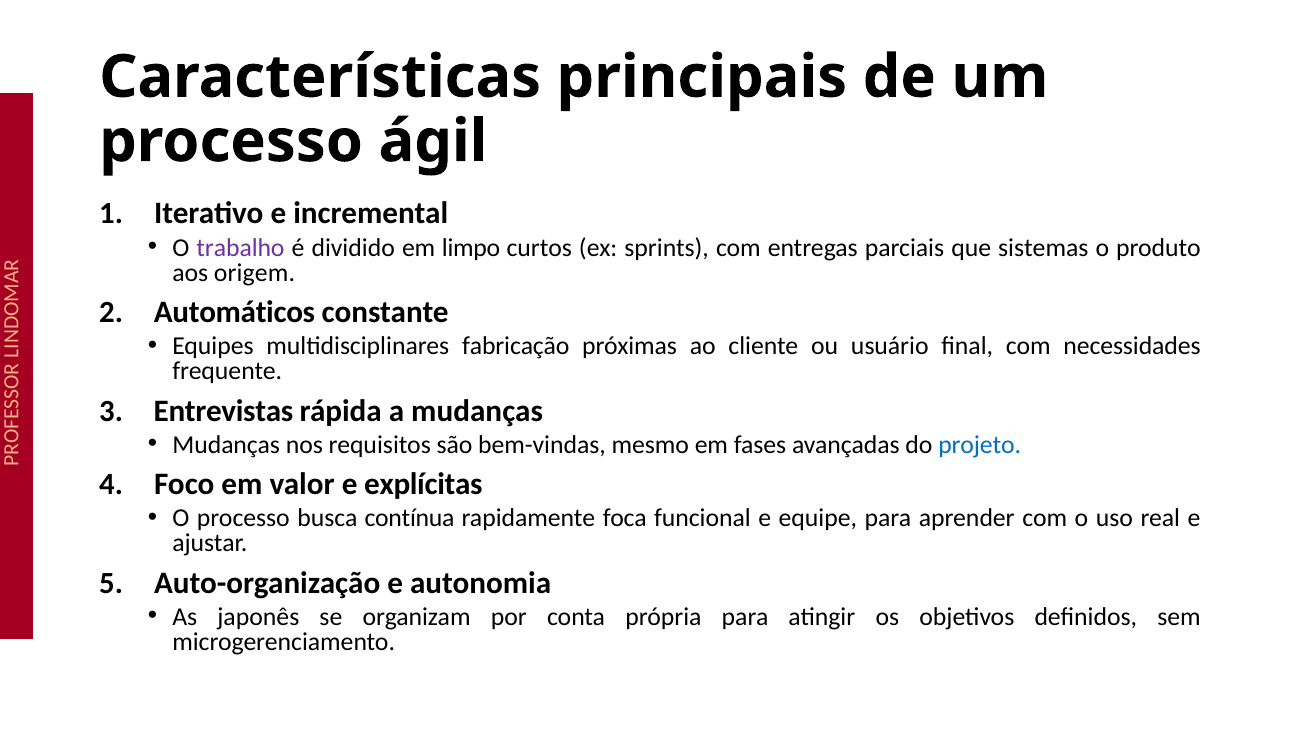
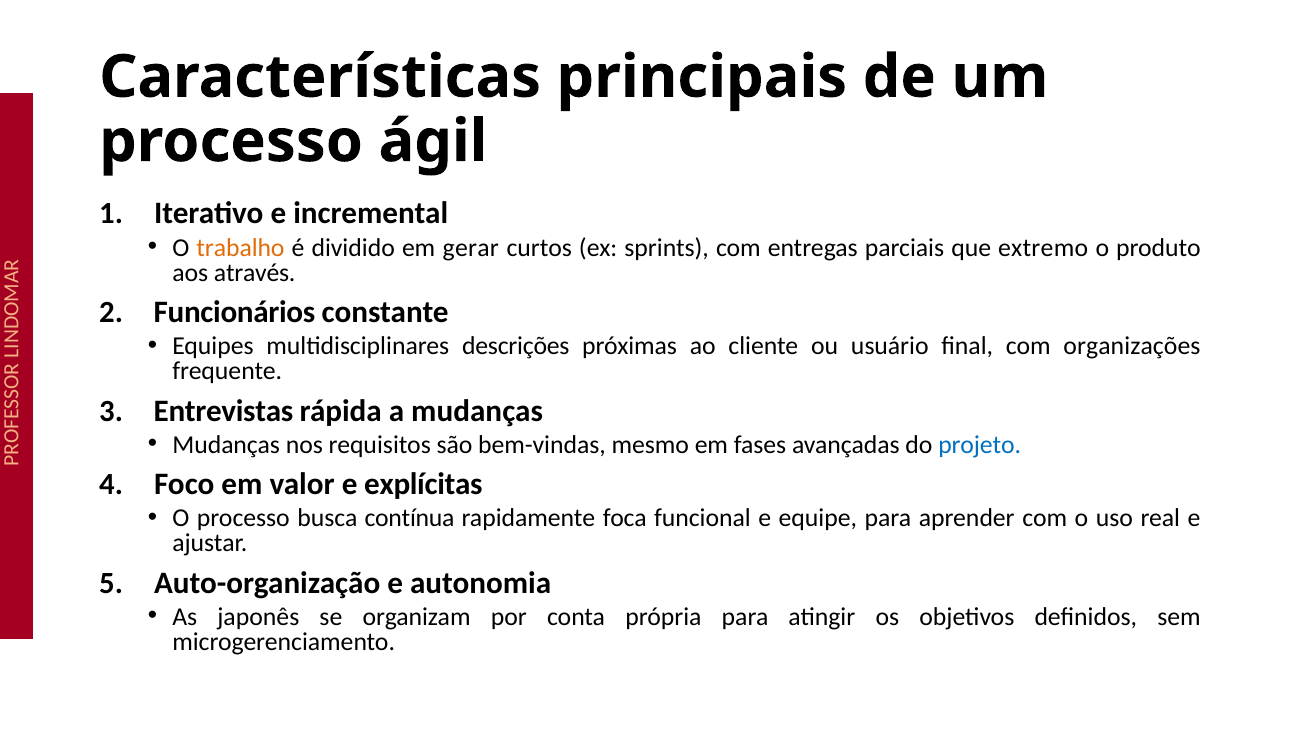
trabalho colour: purple -> orange (241, 248)
limpo: limpo -> gerar (471, 248)
sistemas: sistemas -> extremo (1043, 248)
origem: origem -> através (255, 273)
Automáticos: Automáticos -> Funcionários (234, 312)
fabricação: fabricação -> descrições (516, 346)
necessidades: necessidades -> organizações (1132, 346)
